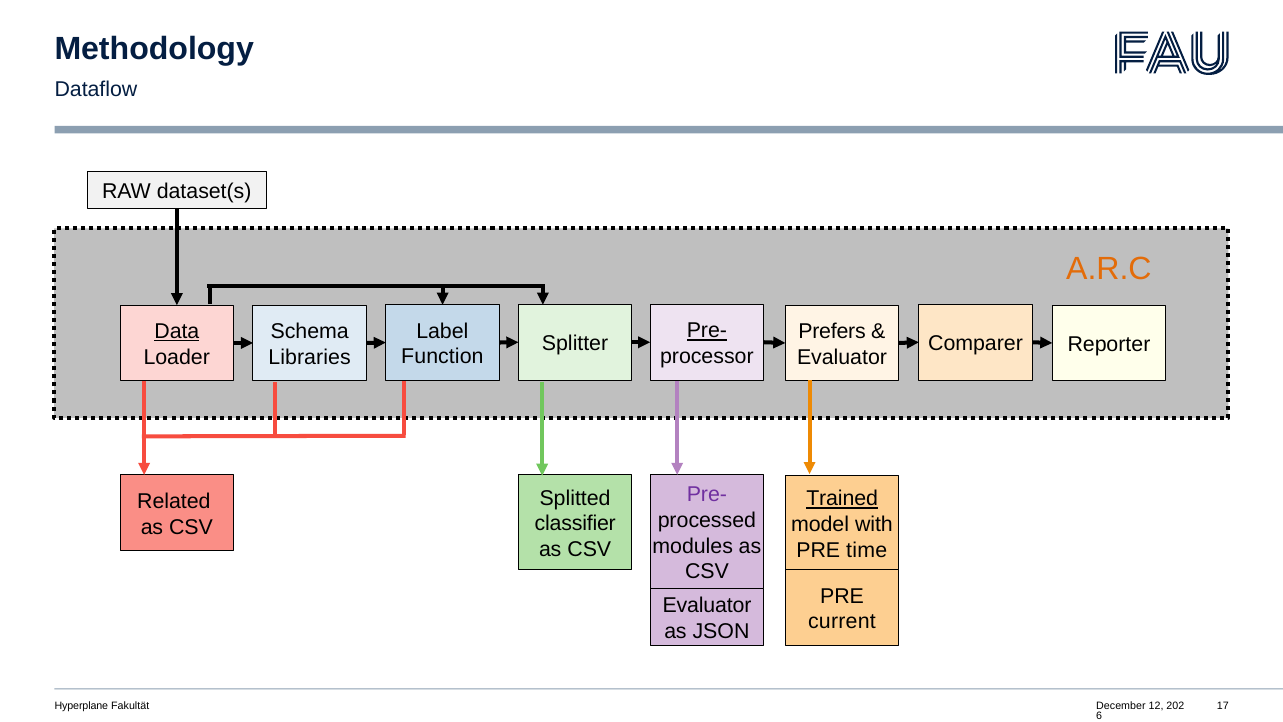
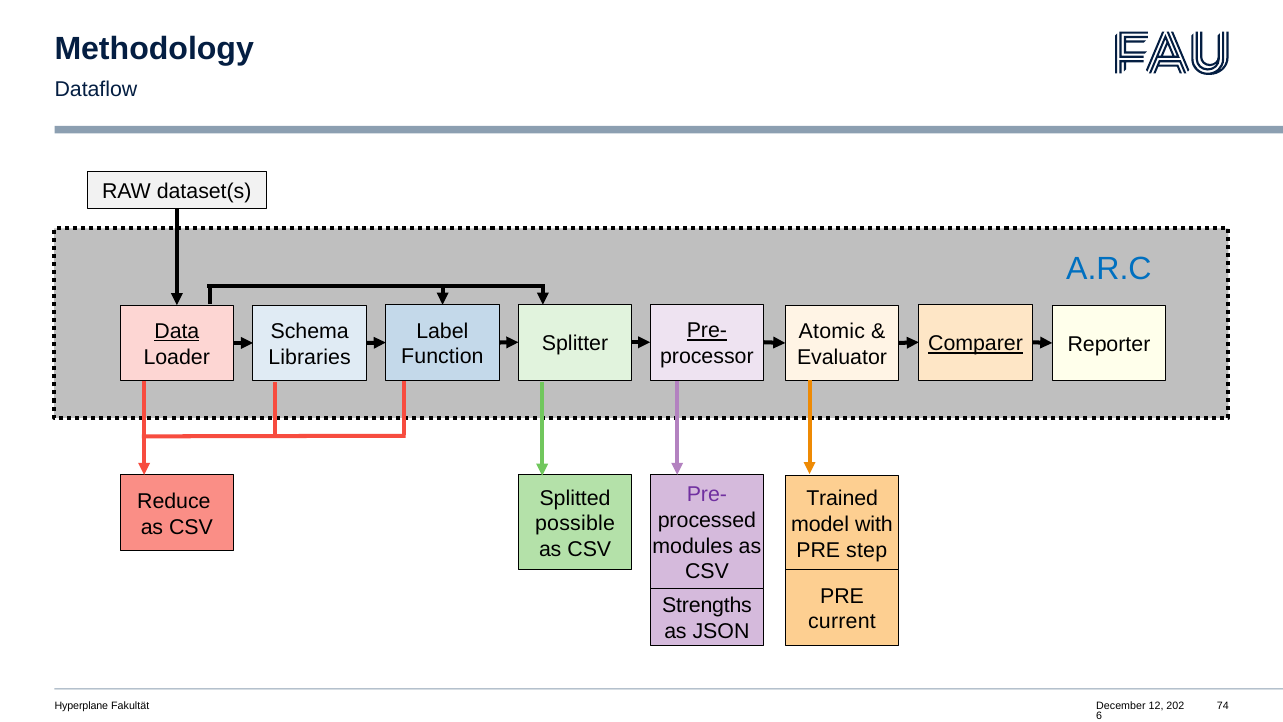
A.R.C colour: orange -> blue (1109, 268)
Prefers: Prefers -> Atomic (832, 331)
Comparer underline: none -> present (975, 344)
Trained underline: present -> none (842, 499)
Related: Related -> Reduce (174, 501)
classifier: classifier -> possible (575, 523)
time: time -> step (867, 550)
Evaluator: Evaluator -> Strengths (707, 605)
17: 17 -> 74 (1223, 705)
